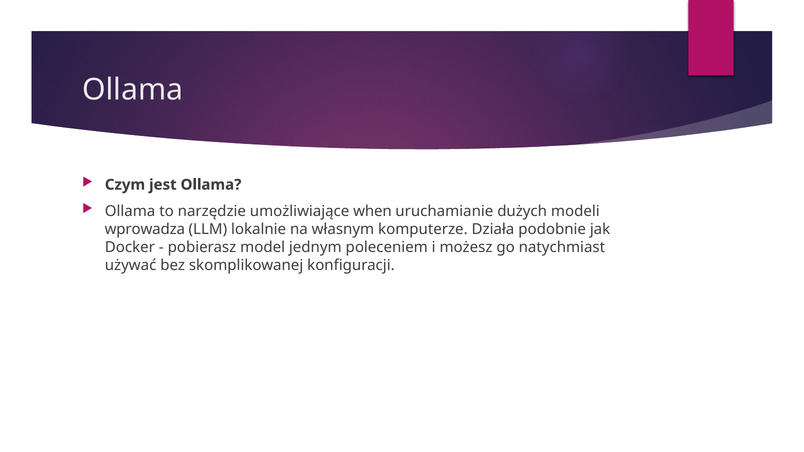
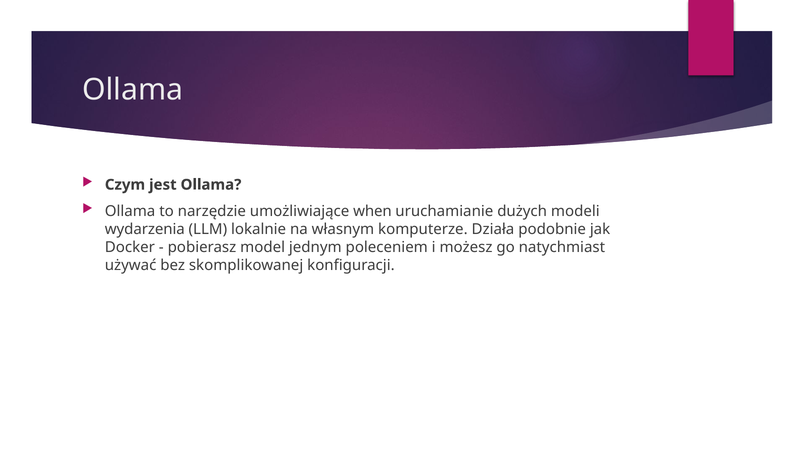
wprowadza: wprowadza -> wydarzenia (145, 229)
